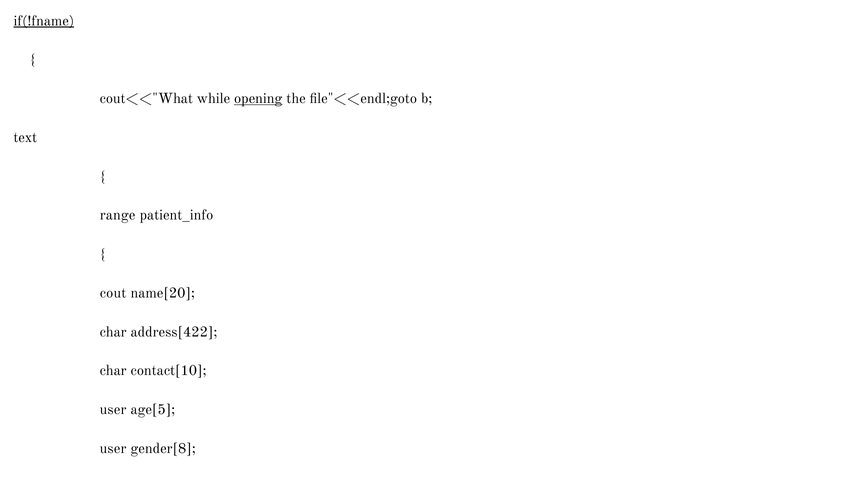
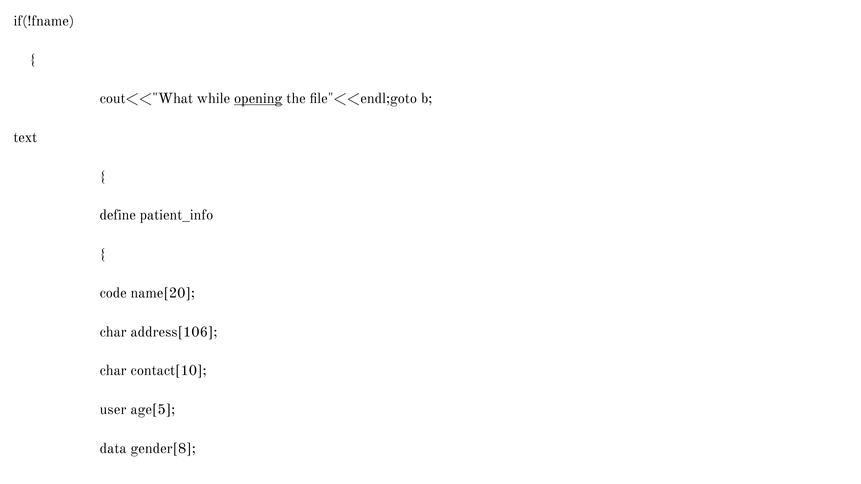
if(!fname underline: present -> none (44, 21)
range: range -> define (118, 215)
cout: cout -> code (113, 293)
address[422: address[422 -> address[106 (174, 332)
user: user -> data (113, 449)
